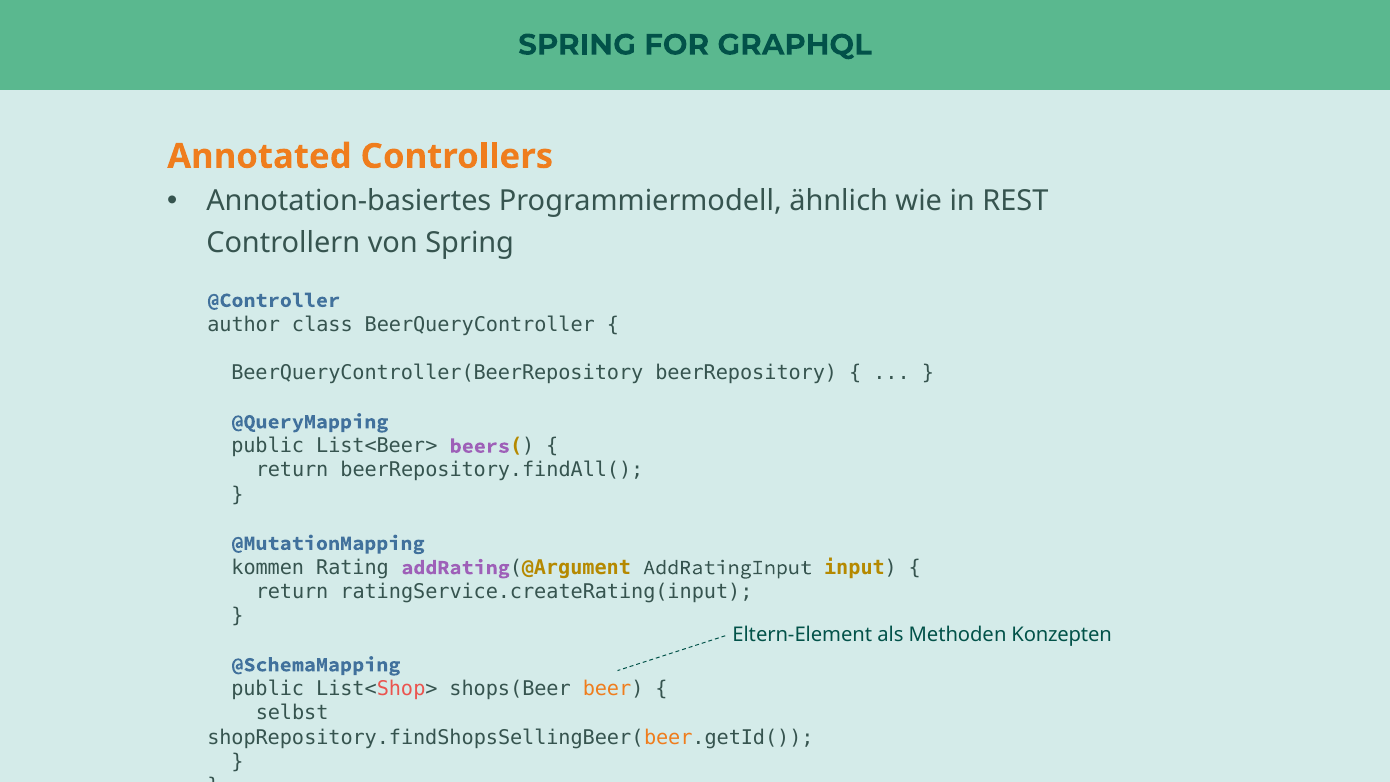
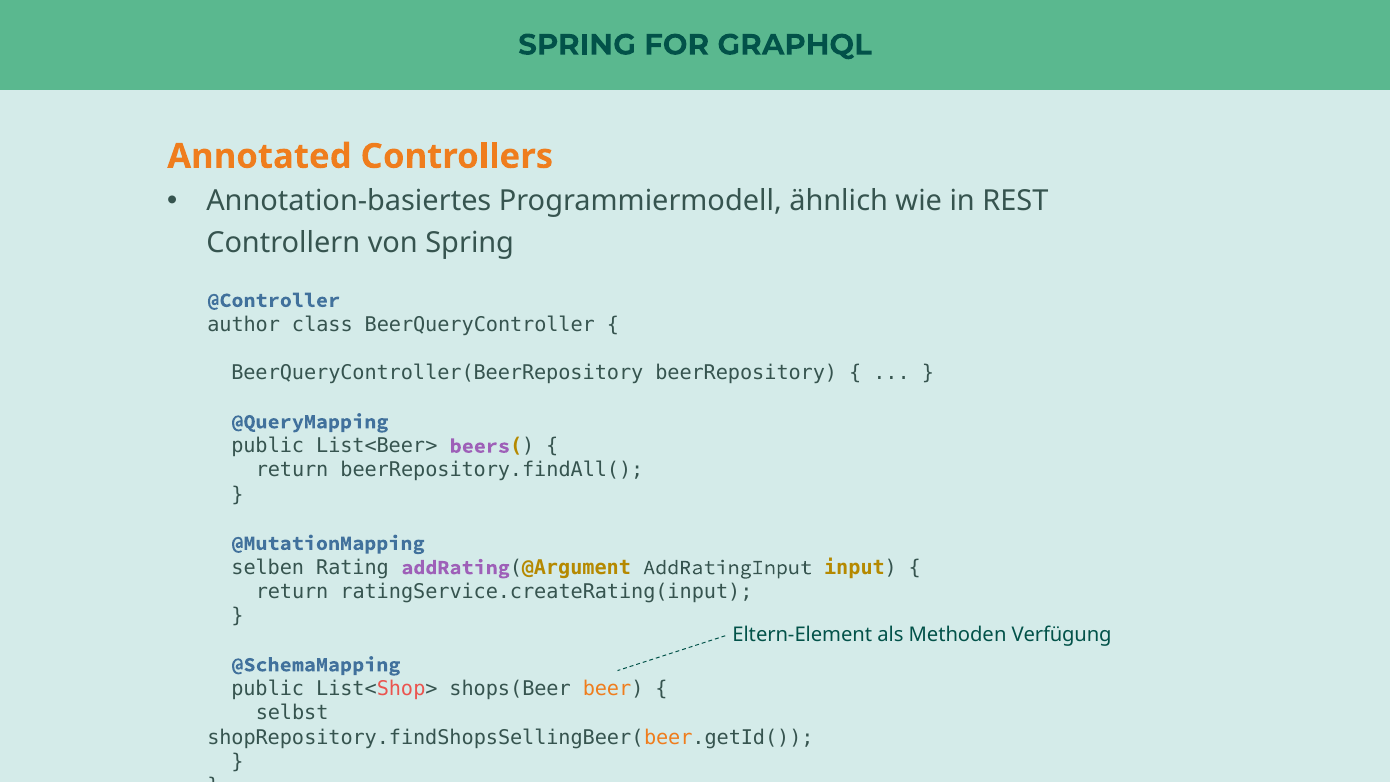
kommen: kommen -> selben (268, 567)
Konzepten: Konzepten -> Verfügung (1062, 635)
